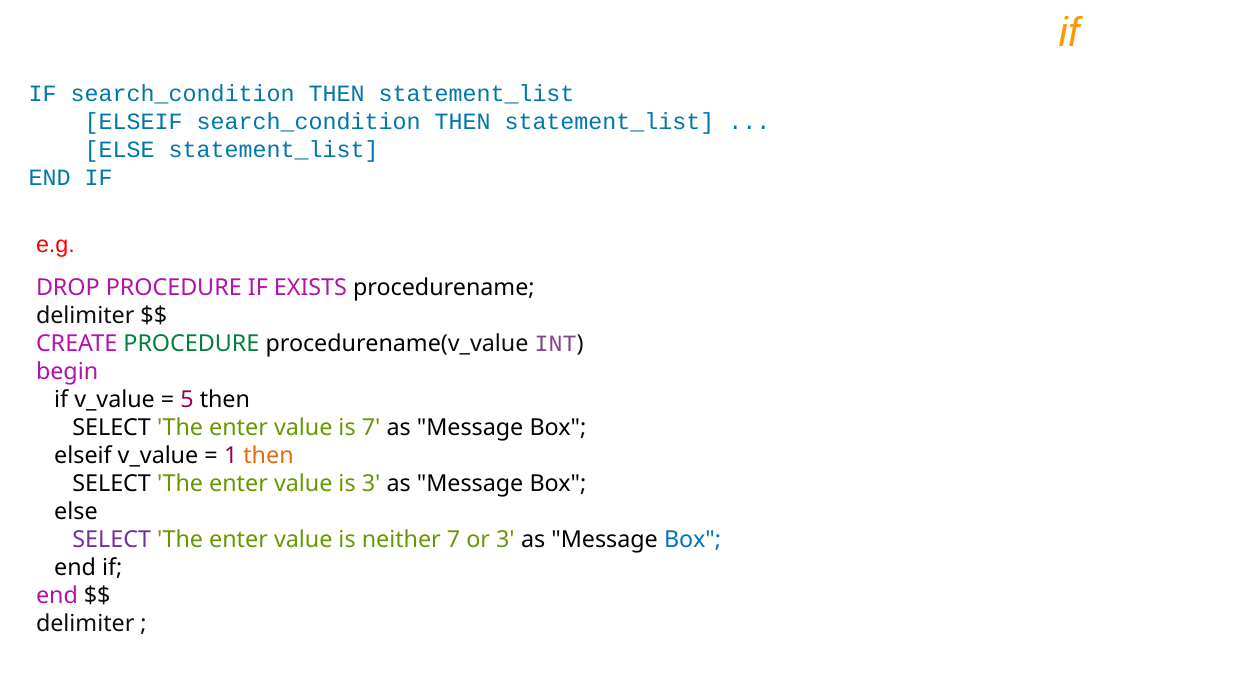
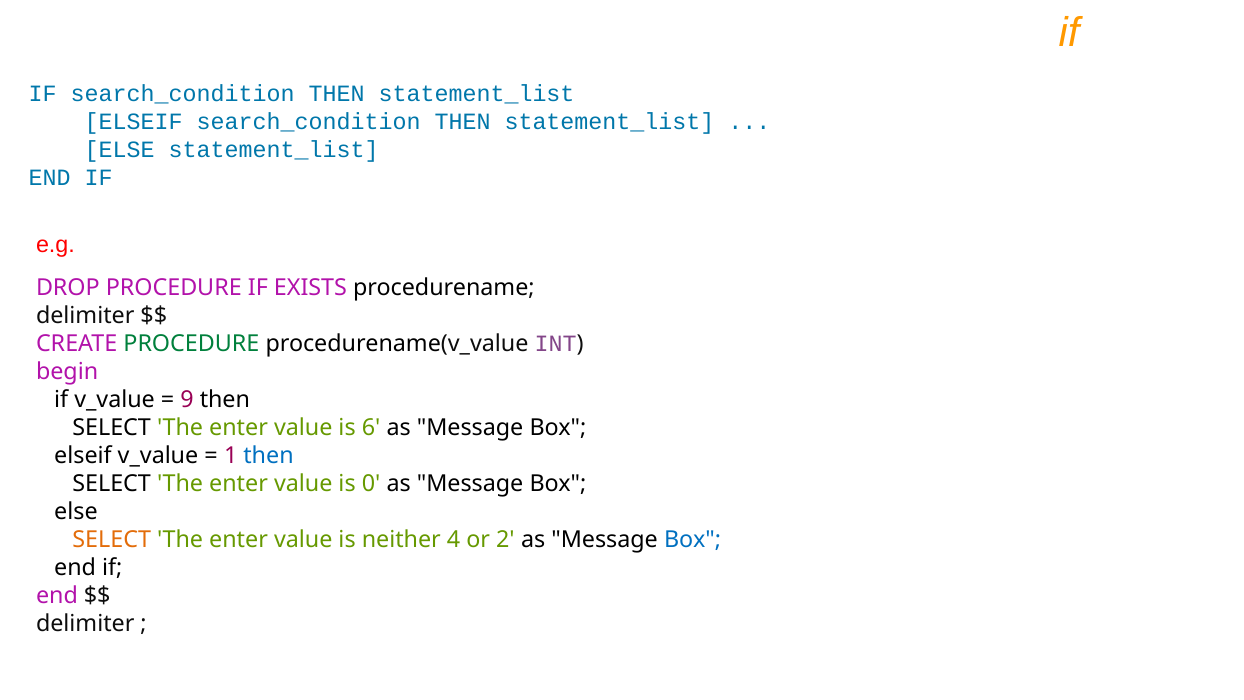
5: 5 -> 9 (187, 400)
is 7: 7 -> 6 (371, 428)
then colour: orange -> blue (268, 456)
is 3: 3 -> 0 (371, 484)
SELECT colour: purple -> orange (112, 540)
neither 7: 7 -> 4 (454, 540)
or 3: 3 -> 2 (505, 540)
